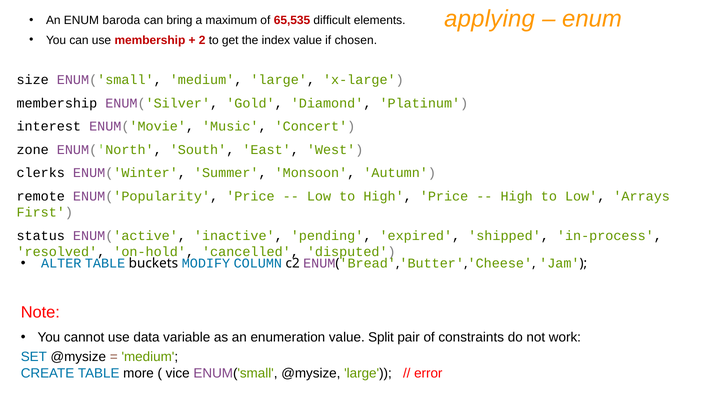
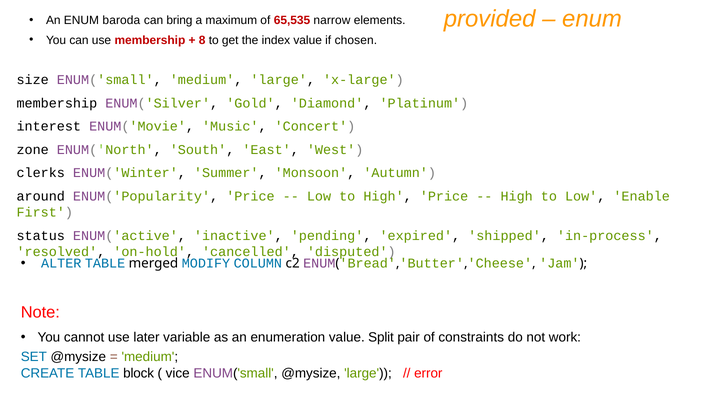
applying: applying -> provided (490, 19)
difficult: difficult -> narrow (332, 20)
2: 2 -> 8 (202, 40)
remote: remote -> around (41, 196)
Arrays: Arrays -> Enable (642, 196)
buckets: buckets -> merged (153, 264)
data: data -> later (146, 338)
more: more -> block (139, 373)
